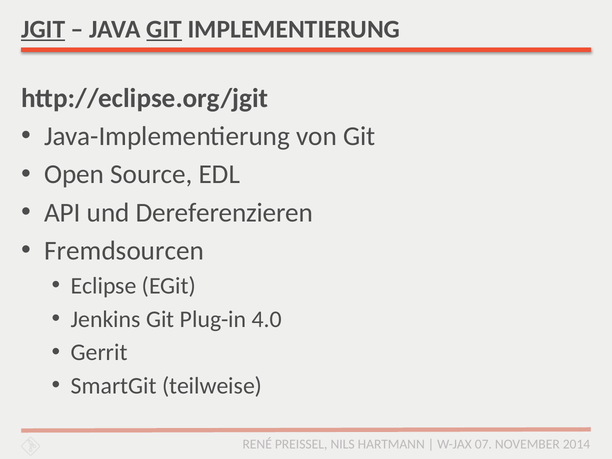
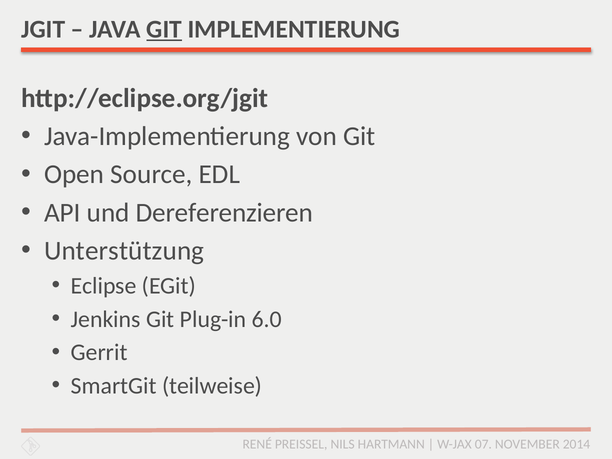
JGIT underline: present -> none (43, 29)
Fremdsourcen: Fremdsourcen -> Unterstützung (124, 251)
4.0: 4.0 -> 6.0 (267, 319)
